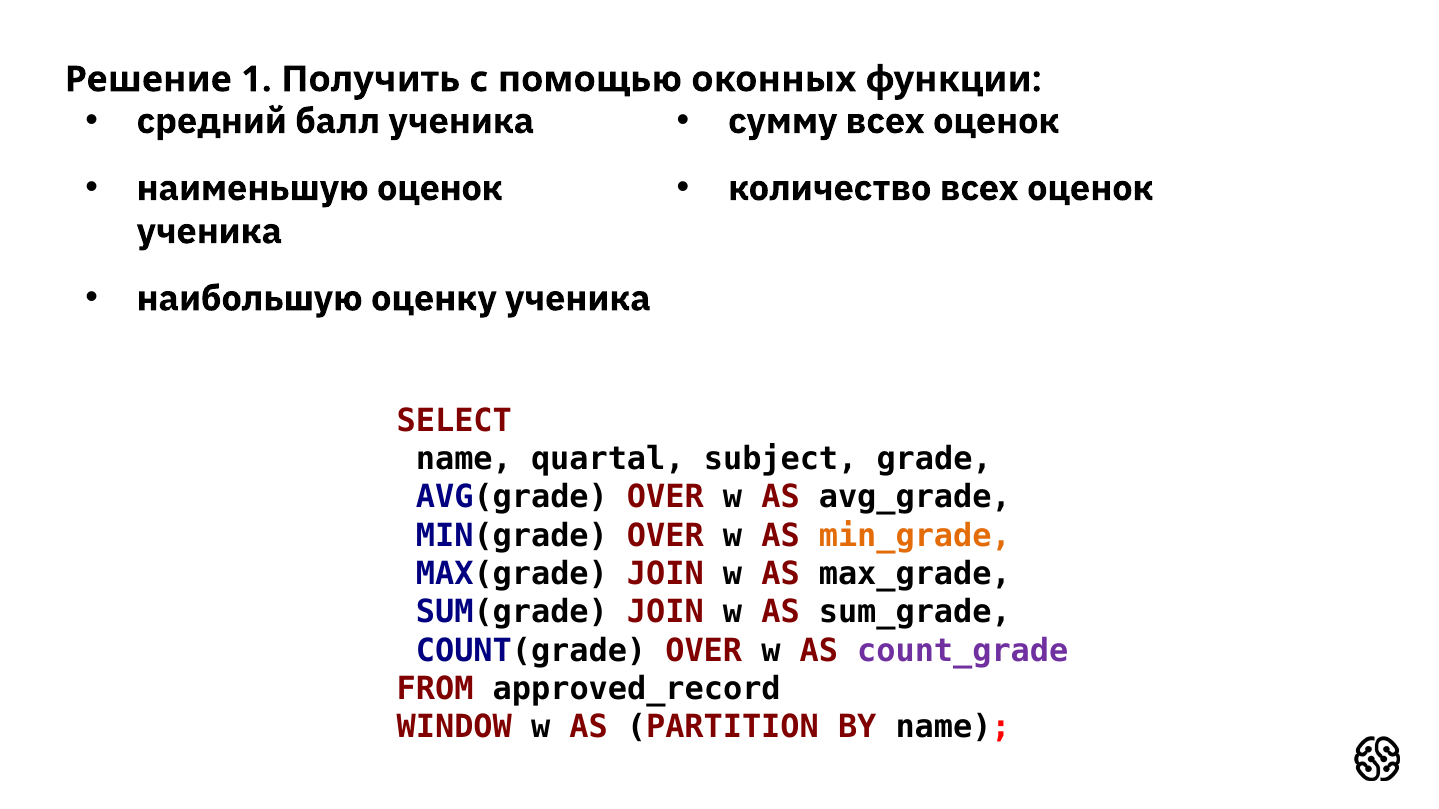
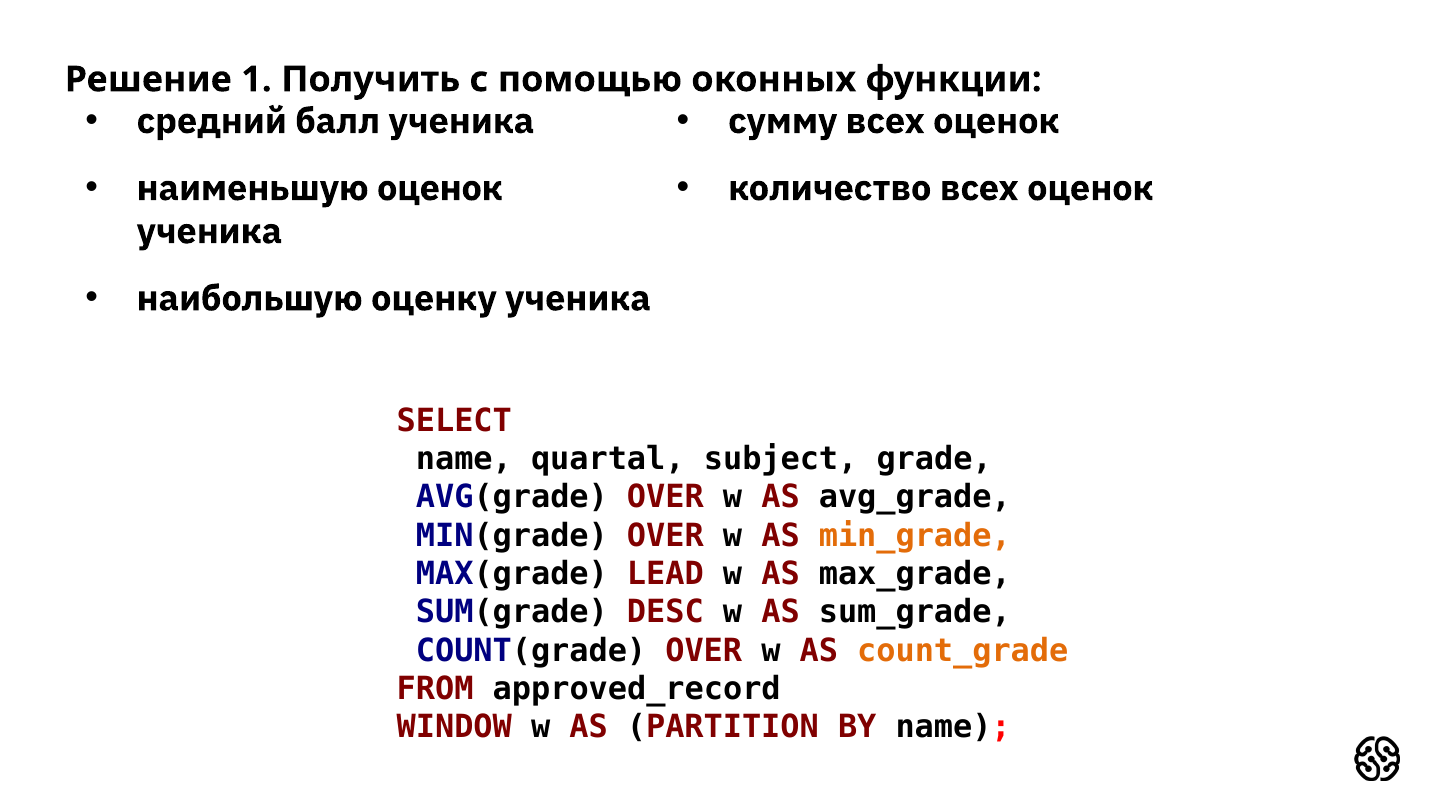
MAX(grade JOIN: JOIN -> LEAD (665, 574)
SUM(grade JOIN: JOIN -> DESC (665, 613)
count_grade colour: purple -> orange (963, 651)
